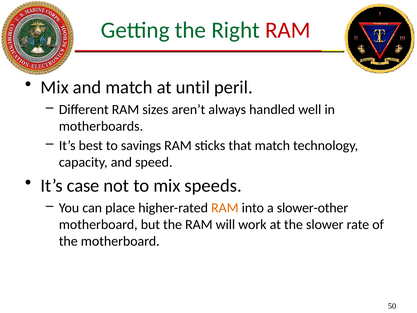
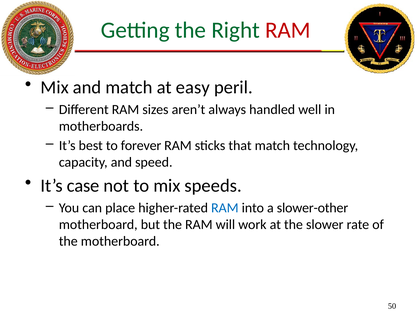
until: until -> easy (193, 87)
savings: savings -> forever (141, 145)
RAM colour: orange -> blue (225, 208)
